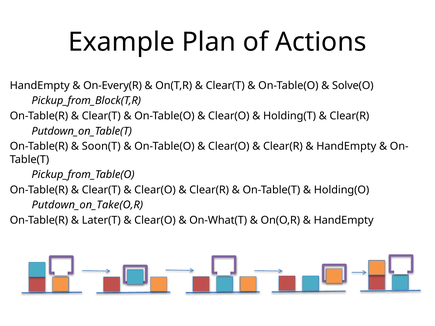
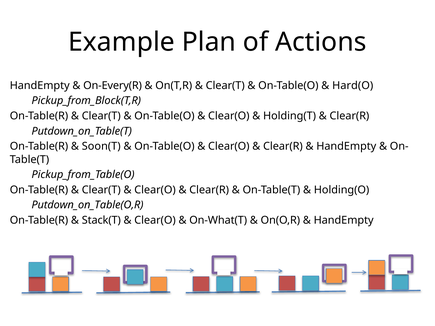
Solve(O: Solve(O -> Hard(O (353, 86)
Putdown_on_Take(O,R: Putdown_on_Take(O,R -> Putdown_on_Table(O,R (87, 205)
Later(T: Later(T -> Stack(T (101, 220)
